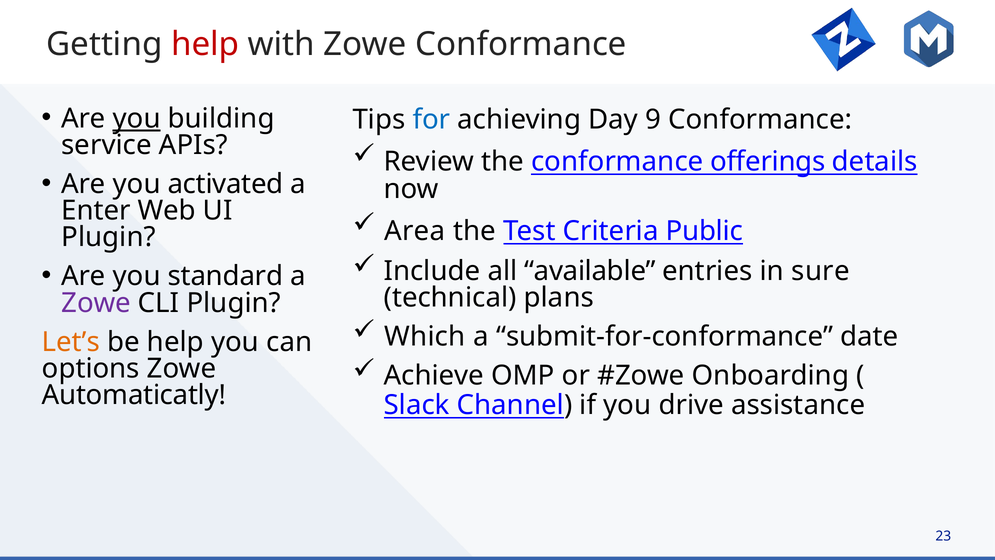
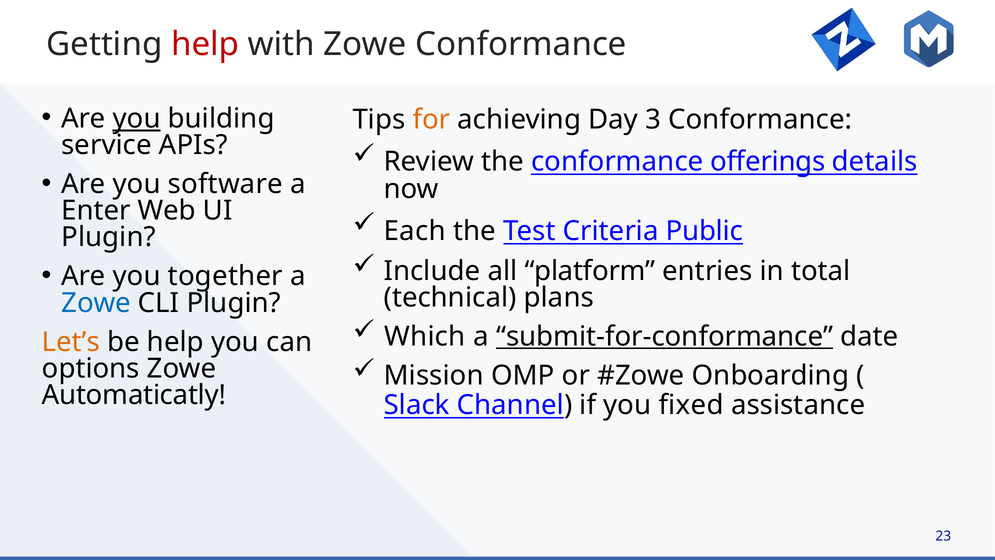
for colour: blue -> orange (431, 120)
9: 9 -> 3 (653, 120)
activated: activated -> software (225, 184)
Area: Area -> Each (415, 231)
available: available -> platform (590, 271)
sure: sure -> total (821, 271)
standard: standard -> together (225, 276)
Zowe colour: purple -> blue (96, 303)
submit-for-conformance underline: none -> present (665, 336)
Achieve: Achieve -> Mission (434, 375)
drive: drive -> fixed (691, 405)
